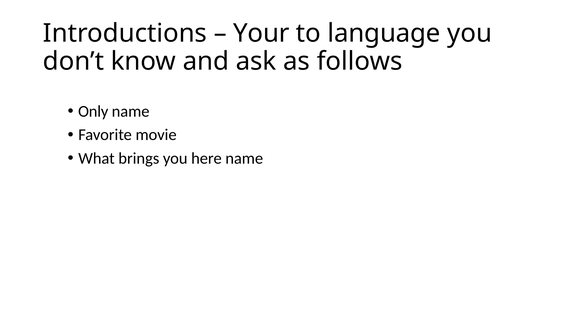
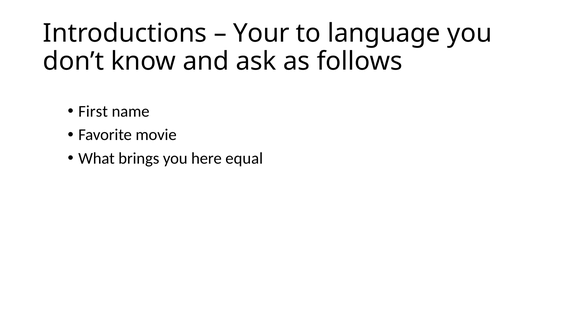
Only: Only -> First (93, 111)
here name: name -> equal (244, 159)
